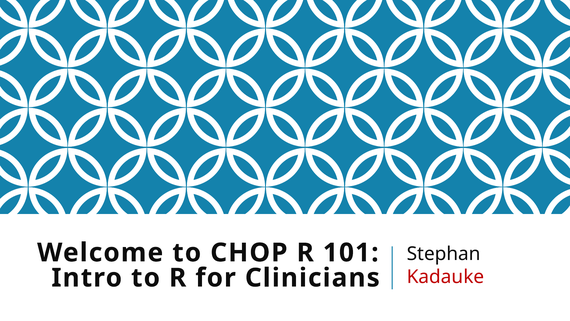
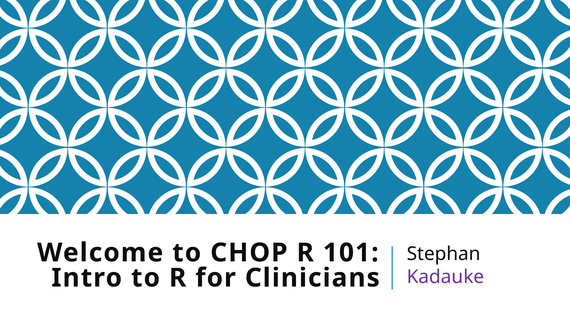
Kadauke colour: red -> purple (446, 276)
